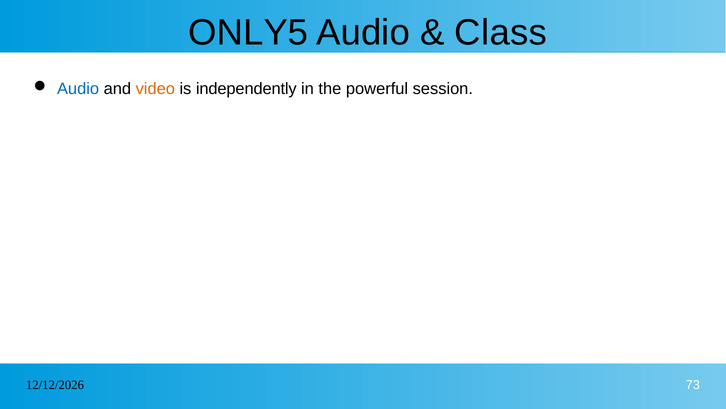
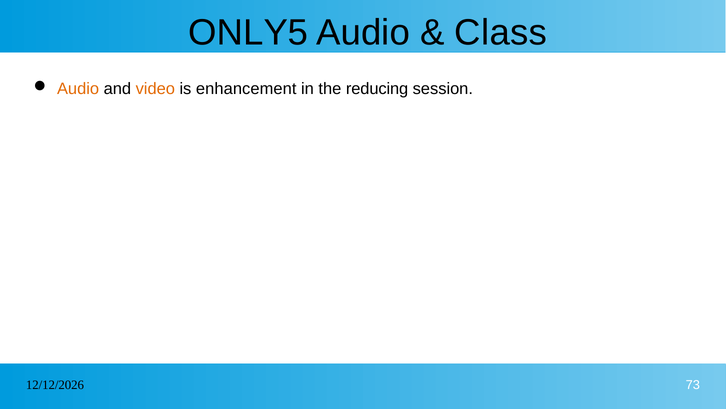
Audio colour: blue -> orange (78, 89)
independently: independently -> enhancement (246, 89)
powerful: powerful -> reducing (377, 89)
